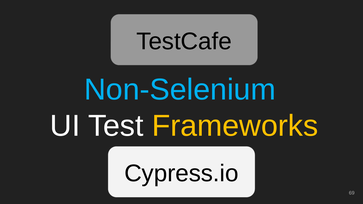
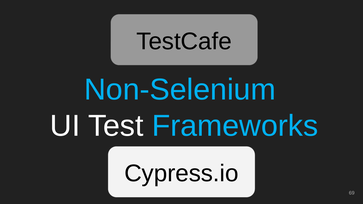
Frameworks colour: yellow -> light blue (235, 126)
